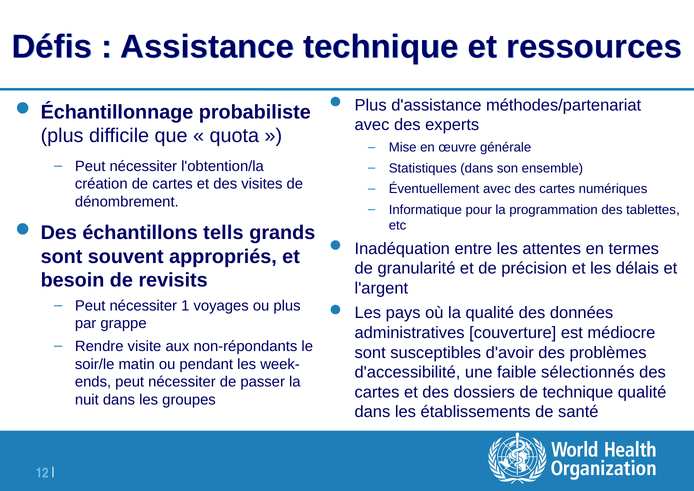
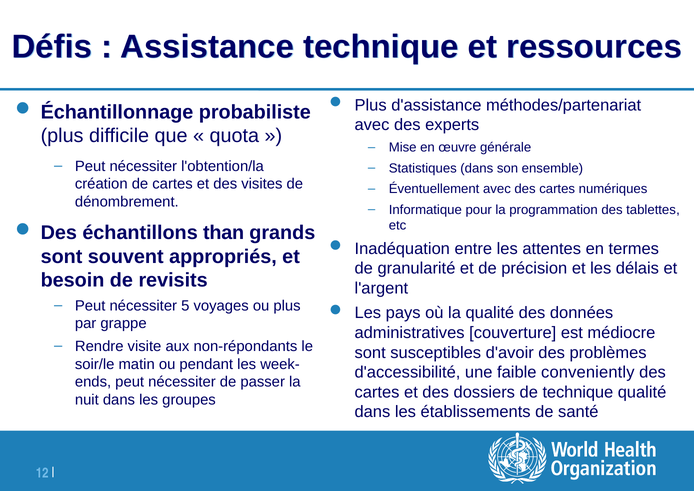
tells: tells -> than (224, 233)
1: 1 -> 5 (185, 306)
sélectionnés: sélectionnés -> conveniently (588, 372)
